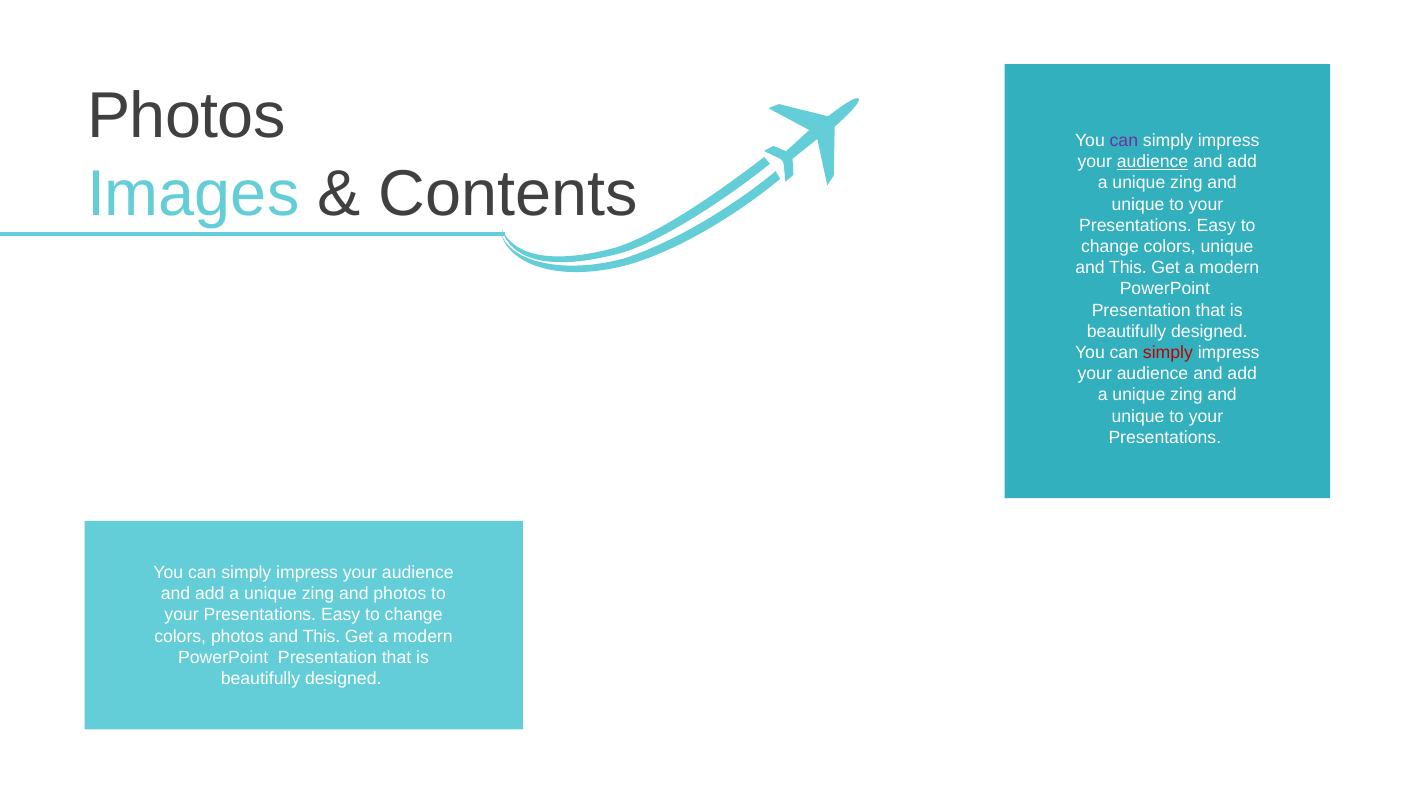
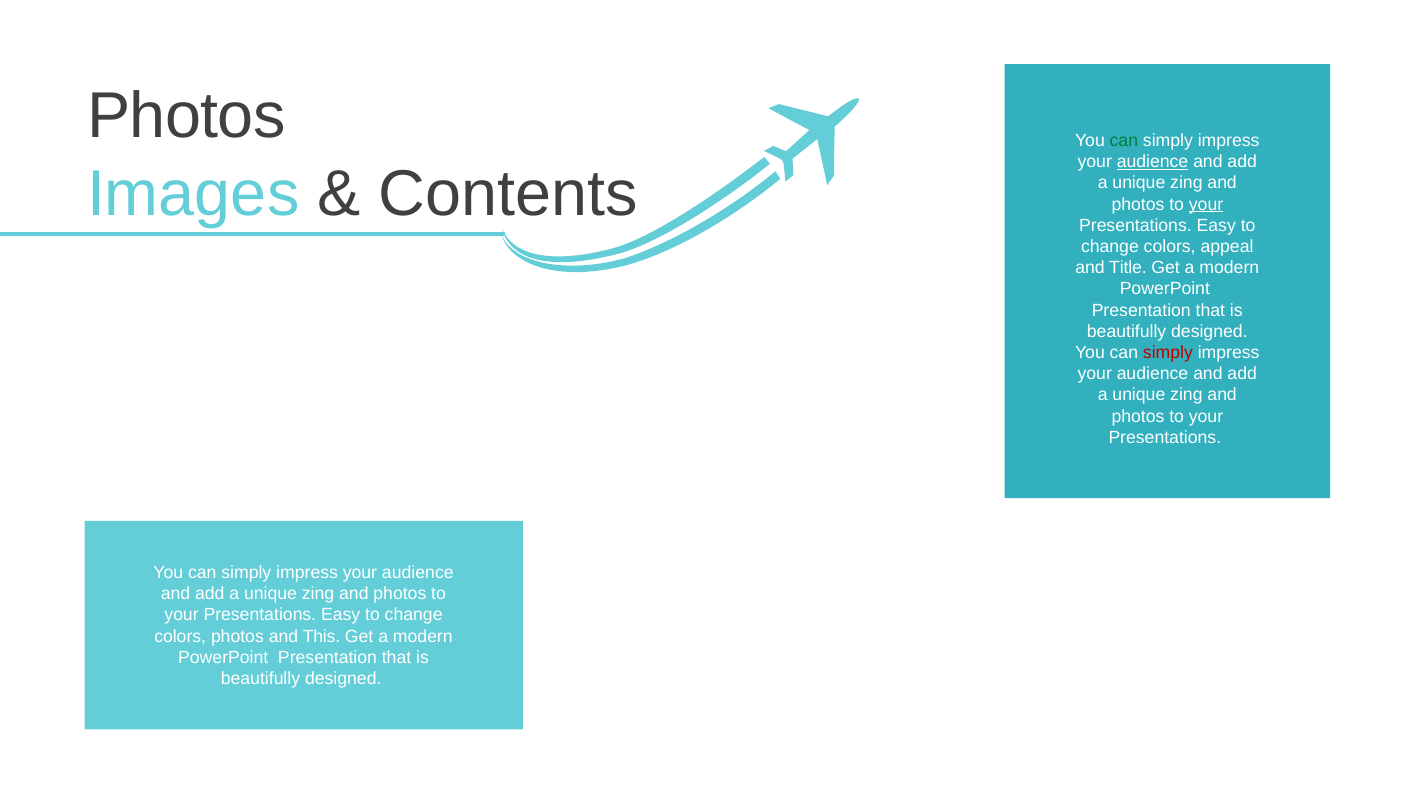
can colour: purple -> green (1124, 141)
unique: unique -> photos (1138, 204)
your underline: none -> present (1206, 204)
colors unique: unique -> appeal (1227, 247)
This: This -> Title (1128, 268)
unique: unique -> photos (1138, 416)
